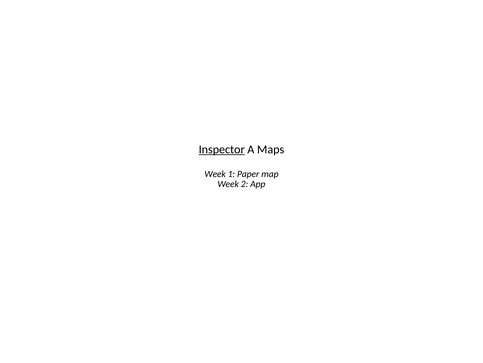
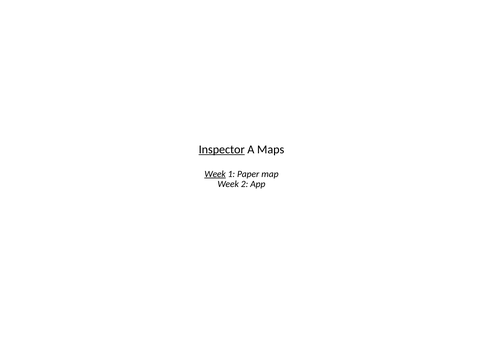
Week underline: none -> present (215, 174)
